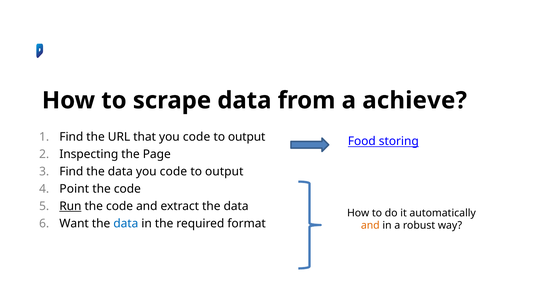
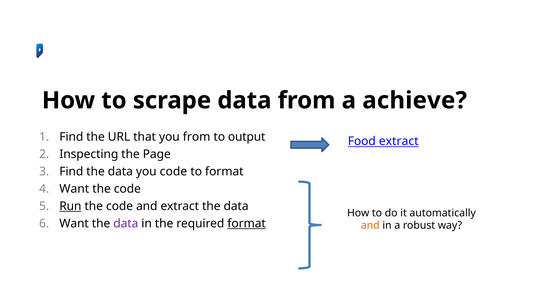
that you code: code -> from (197, 137)
Food storing: storing -> extract (399, 141)
output: output -> format (224, 171)
Point: Point -> Want (74, 189)
data colour: blue -> purple (126, 223)
format underline: none -> present (247, 223)
